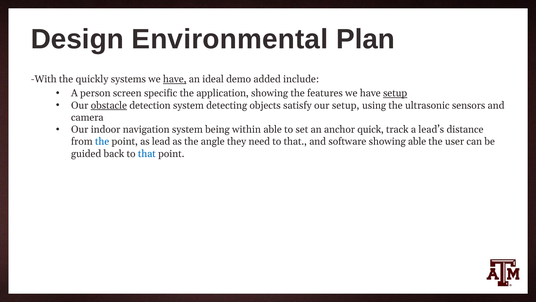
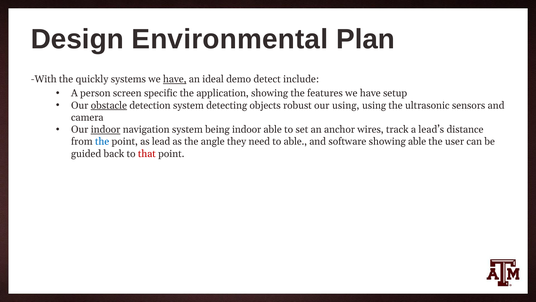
added: added -> detect (267, 79)
setup underline: present -> none (395, 93)
satisfy: satisfy -> robust (297, 105)
our setup: setup -> using (346, 105)
indoor underline: none -> present (106, 129)
being within: within -> indoor (247, 129)
quick: quick -> wires (370, 129)
need to that: that -> able (295, 141)
that colour: blue -> red (147, 153)
